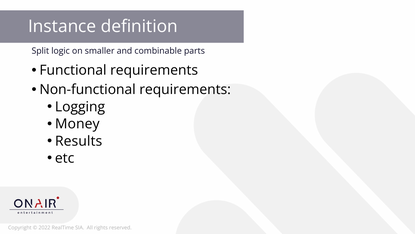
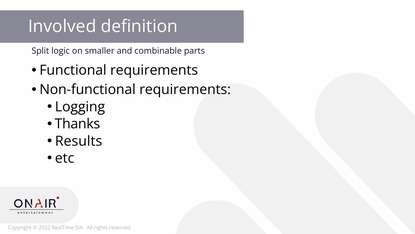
Instance: Instance -> Involved (62, 26)
Money: Money -> Thanks (77, 124)
